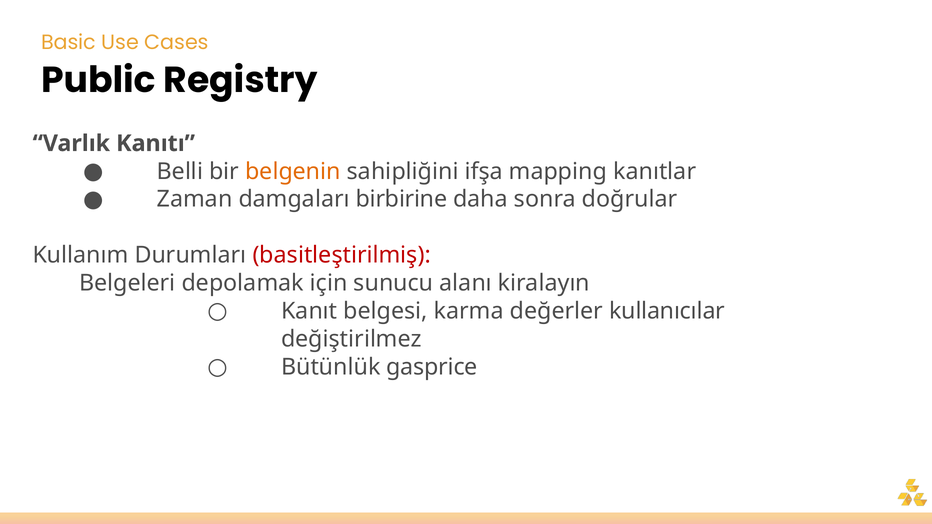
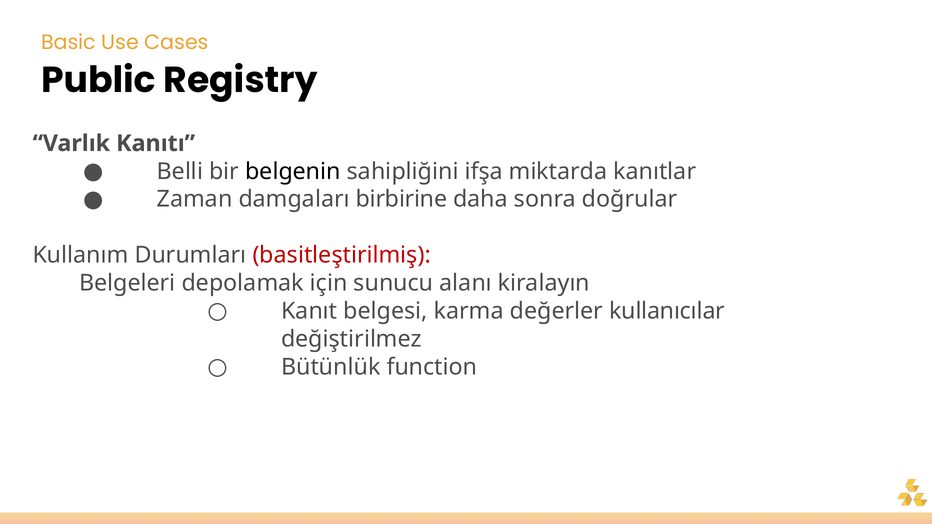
belgenin colour: orange -> black (293, 171)
mapping: mapping -> miktarda (558, 171)
gasprice: gasprice -> function (432, 367)
